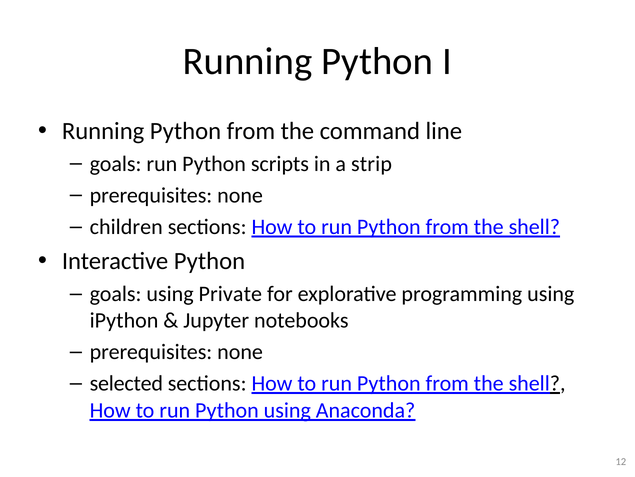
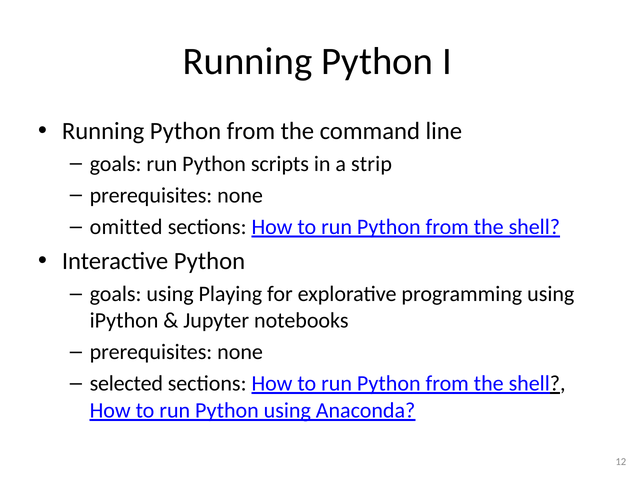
children: children -> omitted (126, 226)
Private: Private -> Playing (230, 294)
